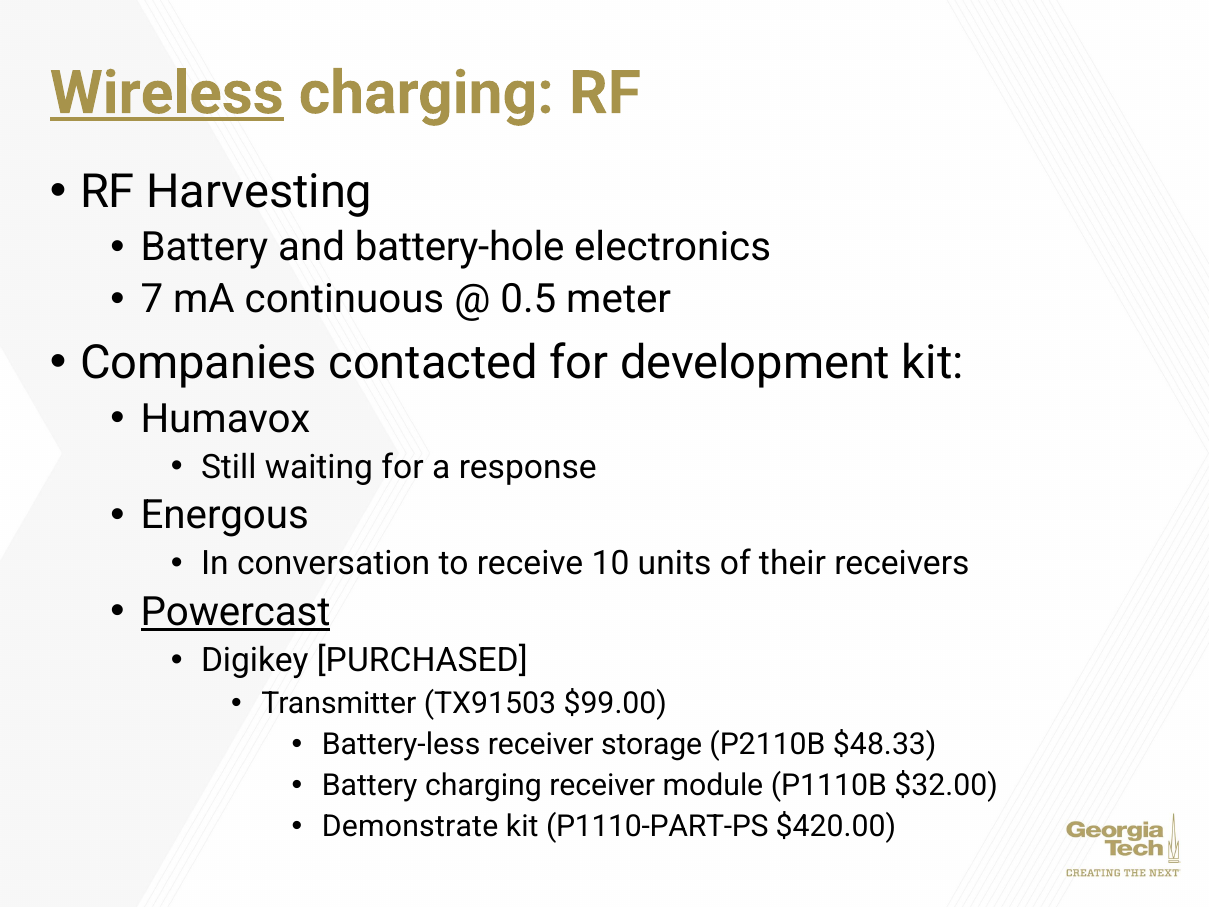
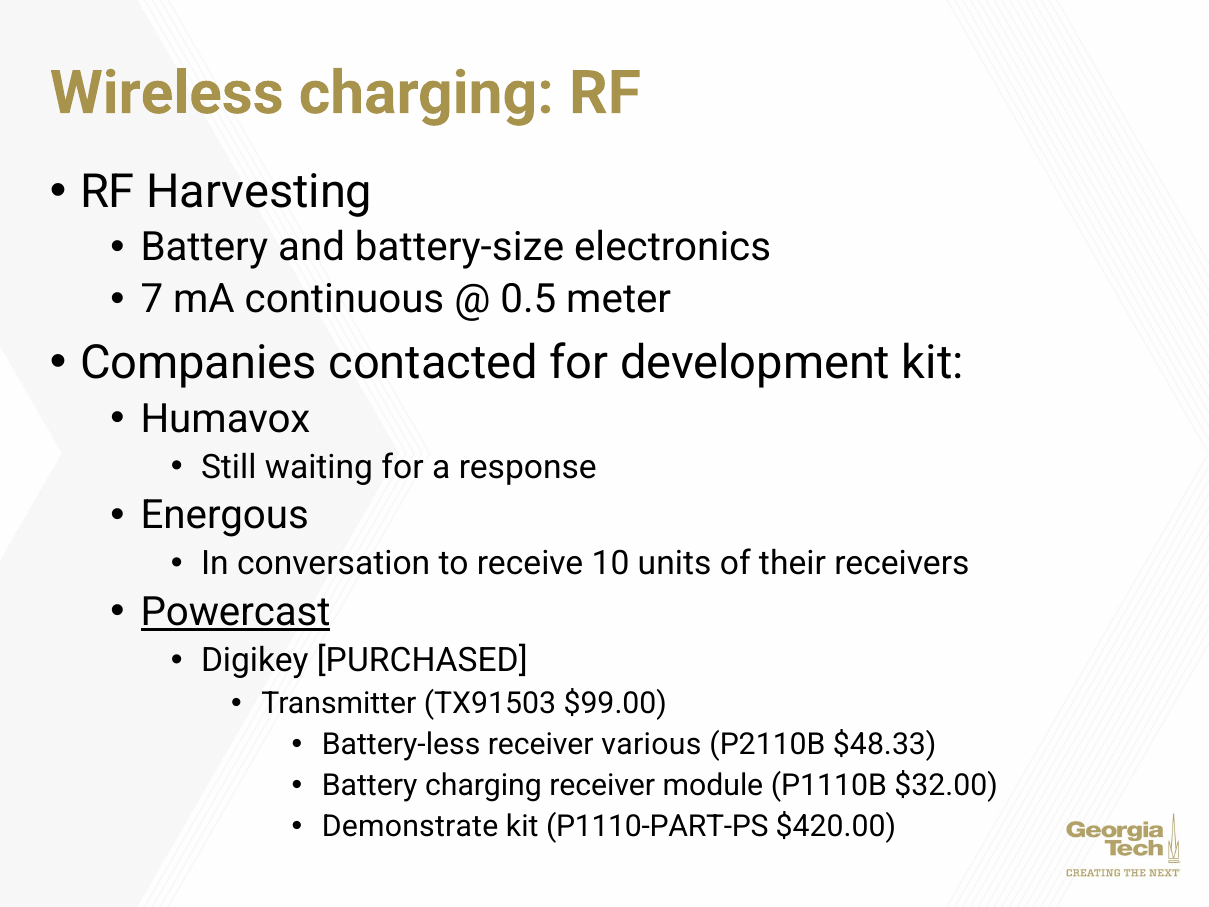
Wireless underline: present -> none (167, 93)
battery-hole: battery-hole -> battery-size (460, 247)
storage: storage -> various (651, 744)
